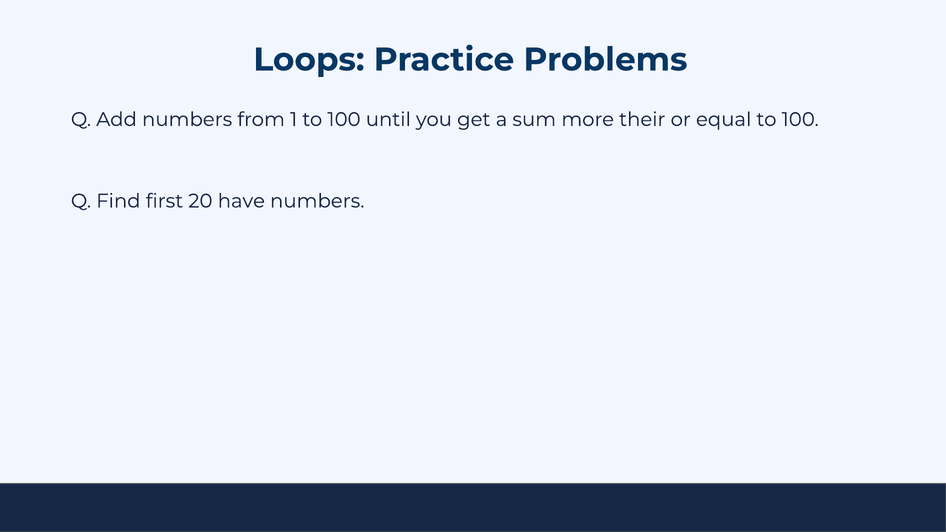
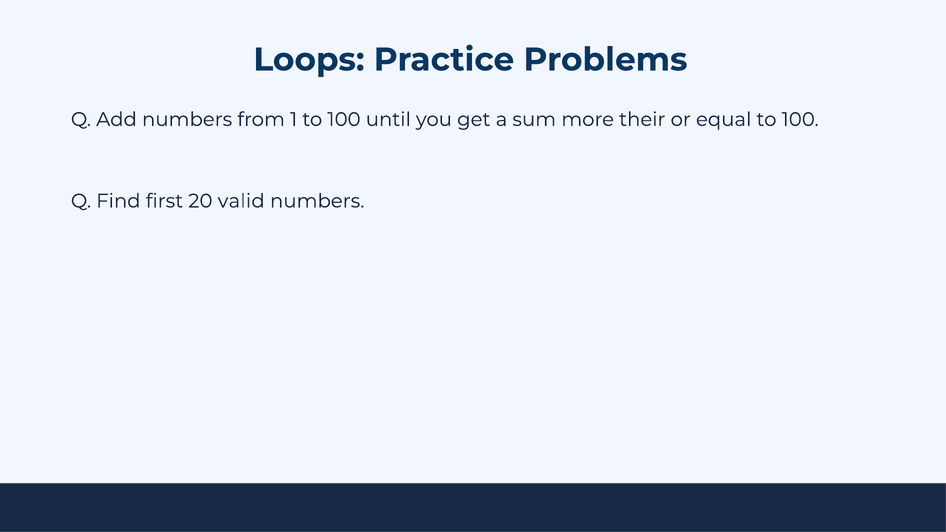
have: have -> valid (241, 201)
